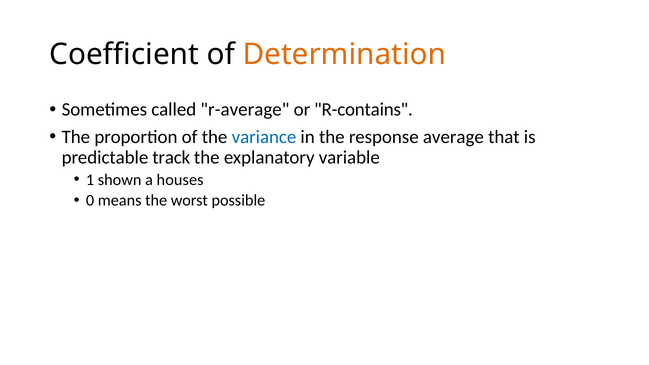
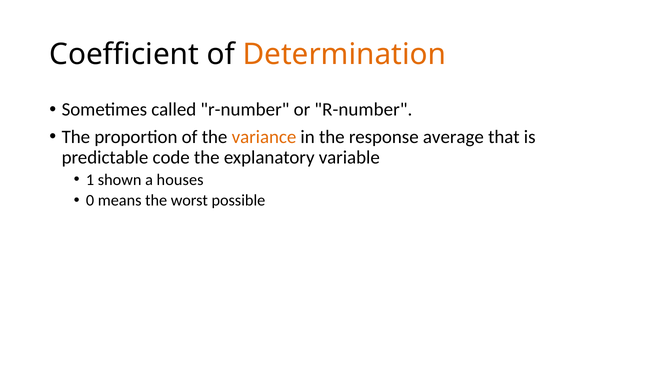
called r-average: r-average -> r-number (245, 110)
or R-contains: R-contains -> R-number (363, 110)
variance colour: blue -> orange (264, 137)
track: track -> code (171, 157)
